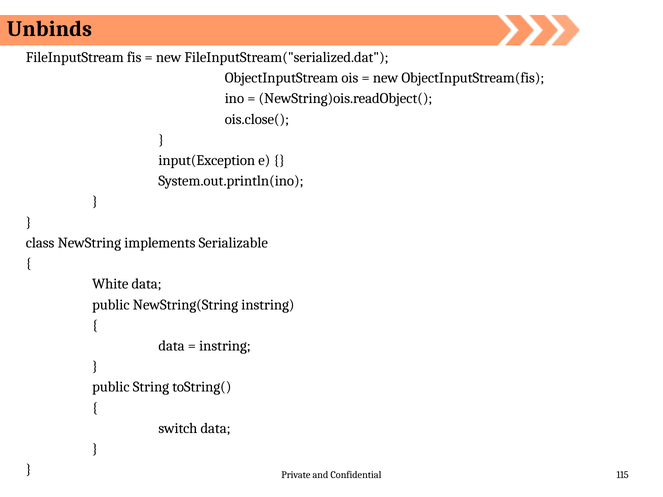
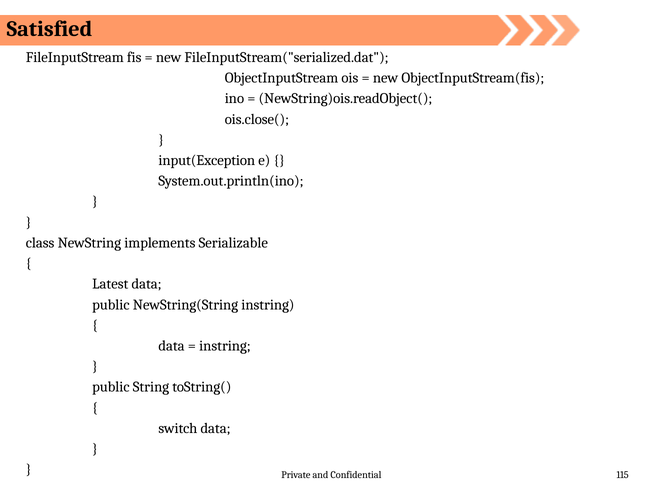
Unbinds: Unbinds -> Satisfied (49, 29)
White: White -> Latest (110, 284)
